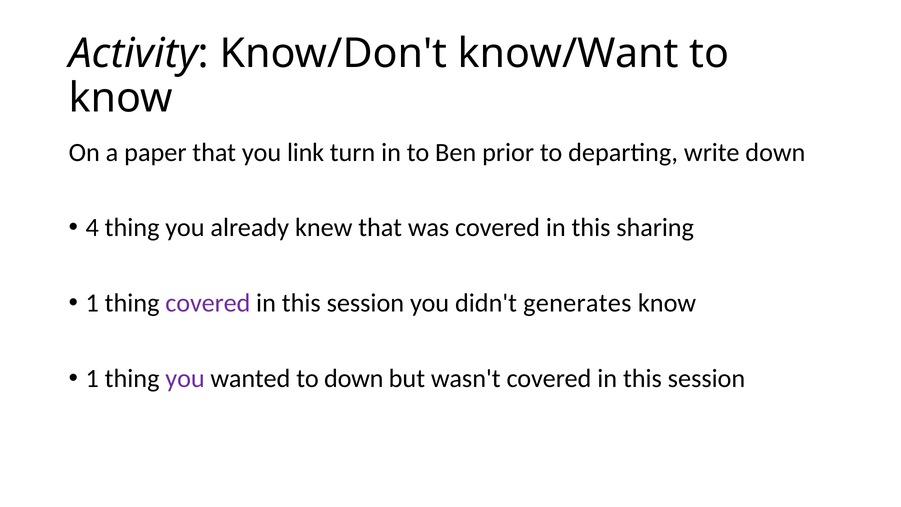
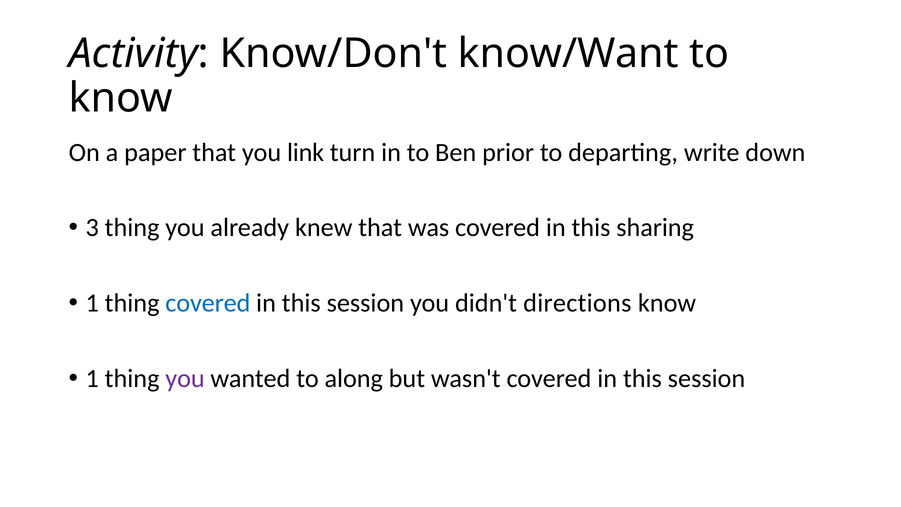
4: 4 -> 3 (92, 228)
covered colour: purple -> blue (208, 303)
generates: generates -> directions (577, 303)
to down: down -> along (354, 379)
